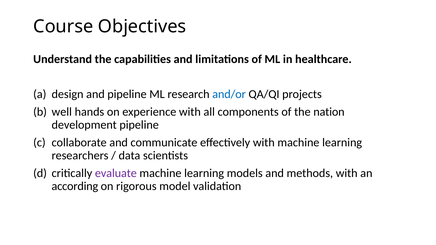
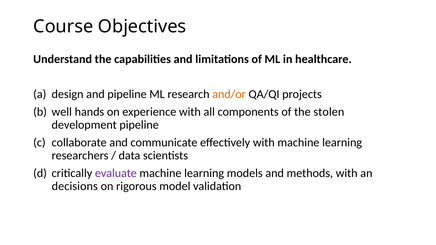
and/or colour: blue -> orange (229, 94)
nation: nation -> stolen (329, 112)
according: according -> decisions (75, 186)
